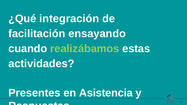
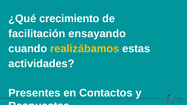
integración: integración -> crecimiento (69, 19)
realizábamos colour: light green -> yellow (85, 49)
Asistencia: Asistencia -> Contactos (106, 93)
